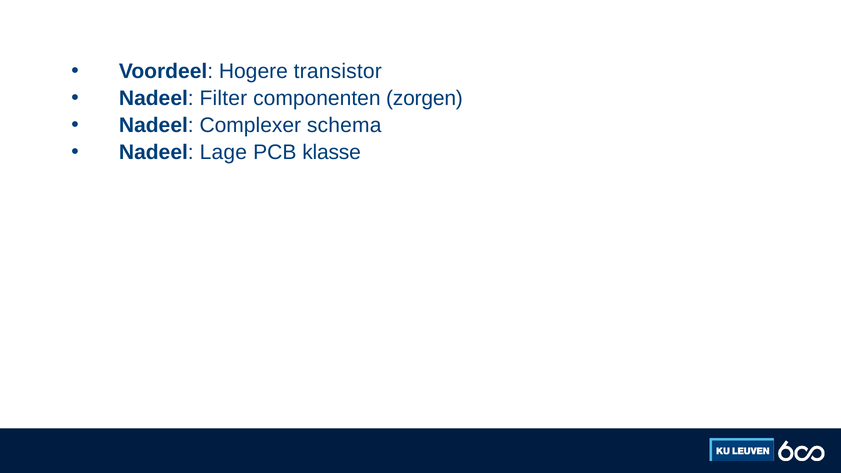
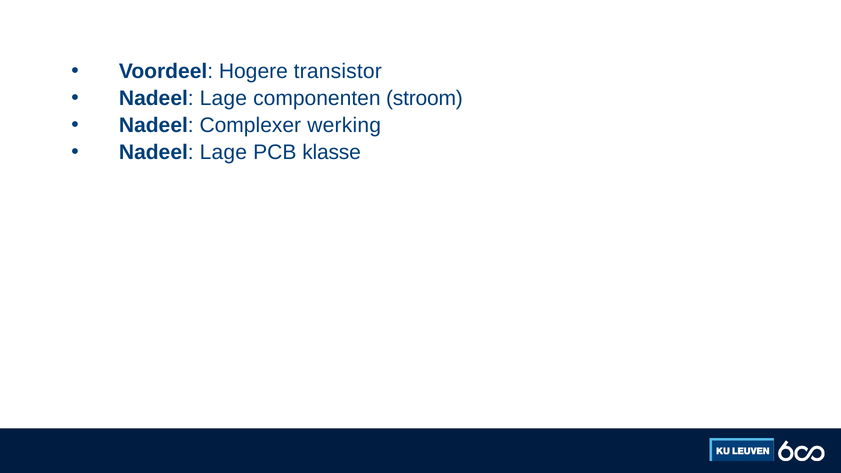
Filter: Filter -> Lage (223, 98)
zorgen: zorgen -> stroom (424, 98)
schema: schema -> werking (344, 125)
